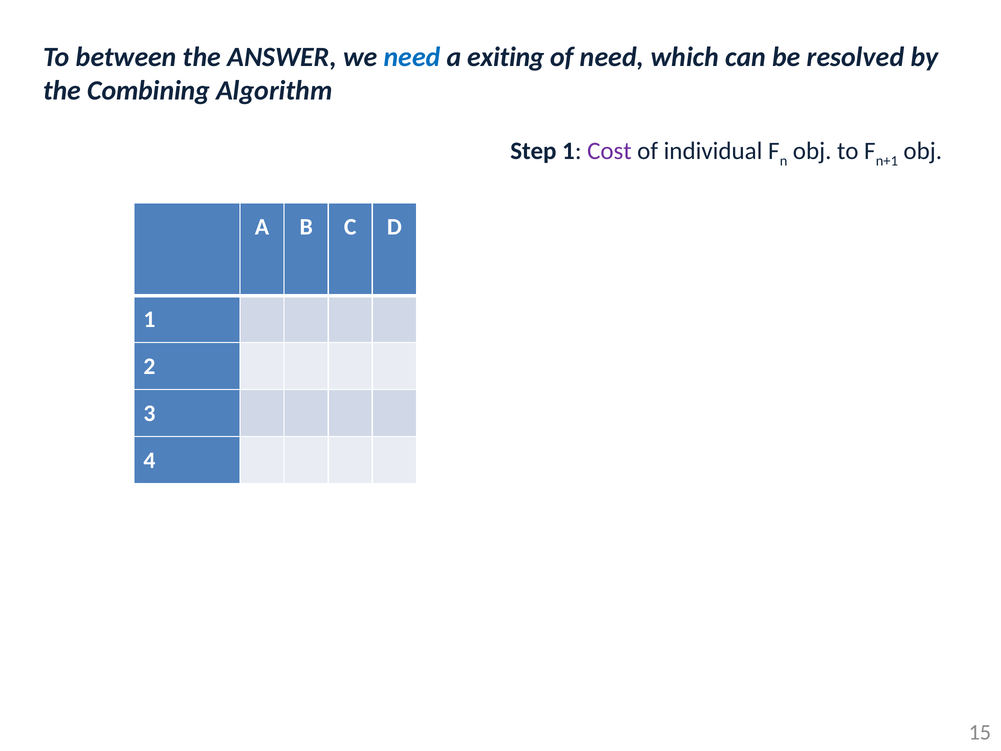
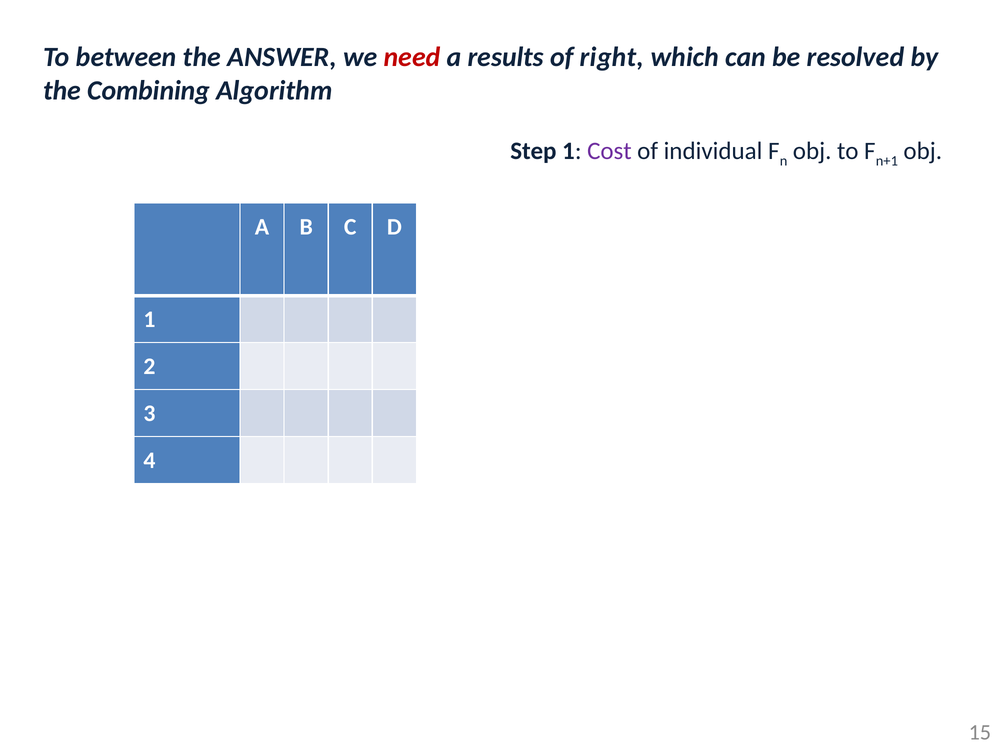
need colour: blue -> red (412, 57)
exiting: exiting -> results (506, 57)
of need: need -> right (612, 57)
